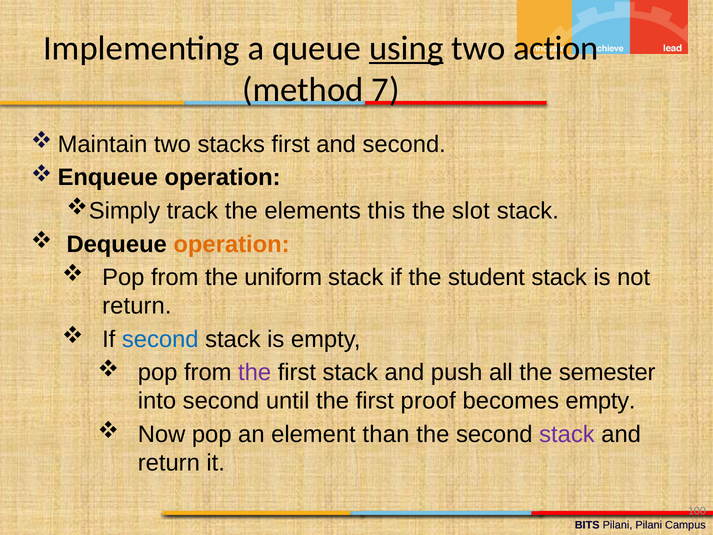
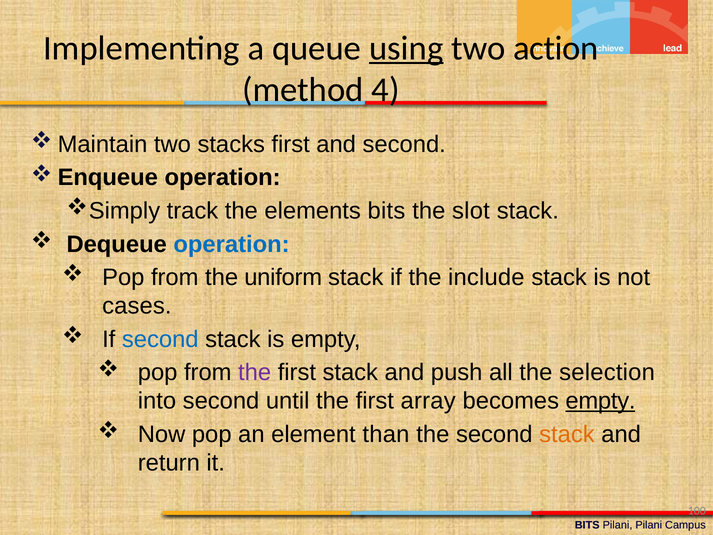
7: 7 -> 4 (386, 90)
elements this: this -> bits (386, 211)
operation colour: orange -> blue (231, 244)
student: student -> include (486, 277)
return: return -> cases (137, 306)
semester: semester -> selection (607, 372)
proof: proof -> array (428, 401)
empty underline: none -> present (600, 401)
stack colour: purple -> orange (567, 434)
